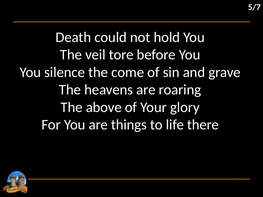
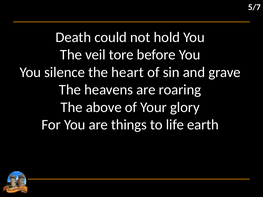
come: come -> heart (128, 72)
there: there -> earth (203, 125)
